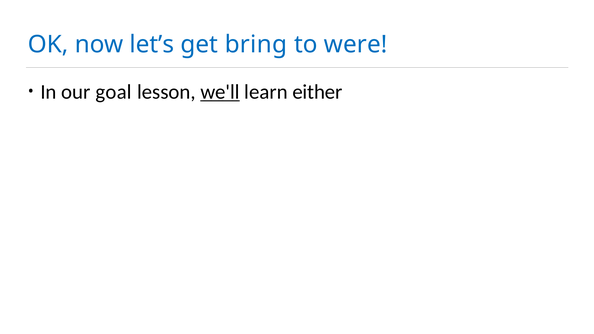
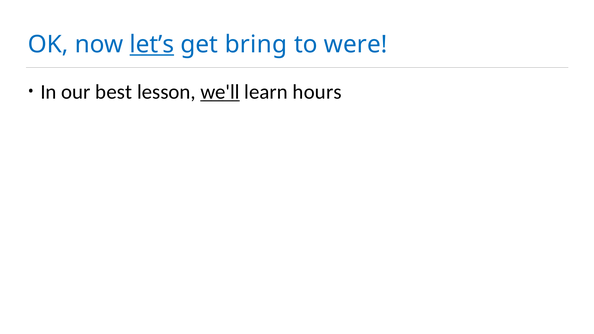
let’s underline: none -> present (152, 45)
goal: goal -> best (114, 92)
either: either -> hours (317, 92)
